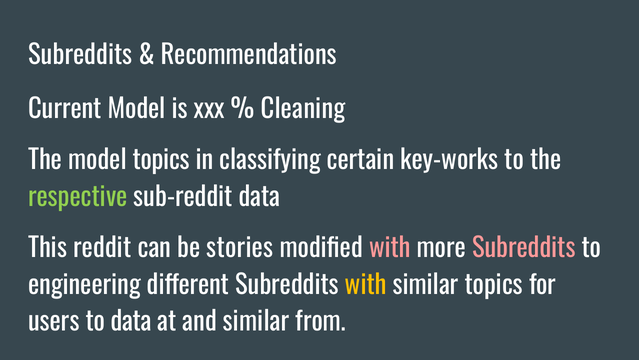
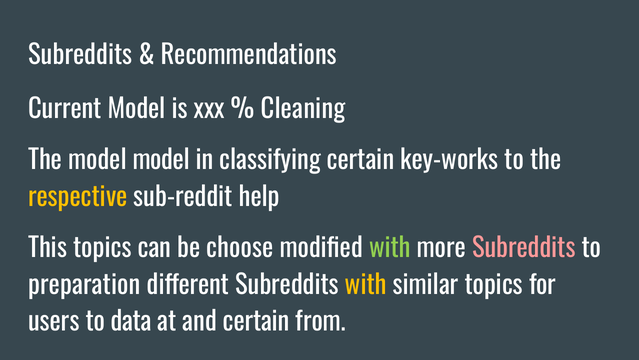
model topics: topics -> model (161, 160)
respective colour: light green -> yellow (78, 197)
sub-reddit data: data -> help (259, 197)
This reddit: reddit -> topics (102, 248)
stories: stories -> choose (240, 248)
with colour: pink -> light green (390, 248)
engineering: engineering -> preparation (84, 285)
and similar: similar -> certain (256, 322)
